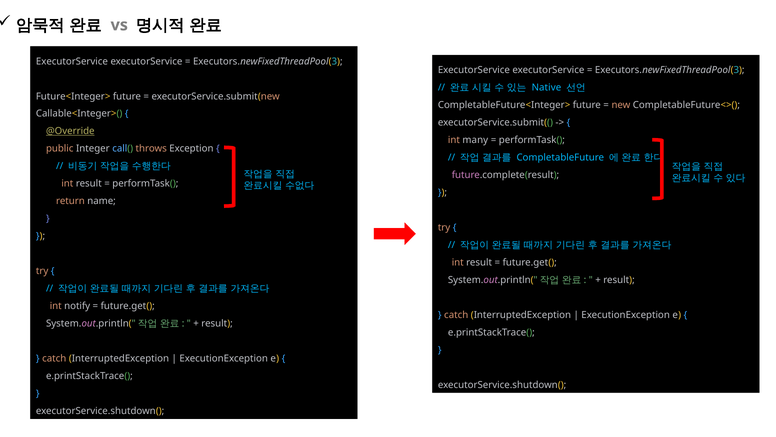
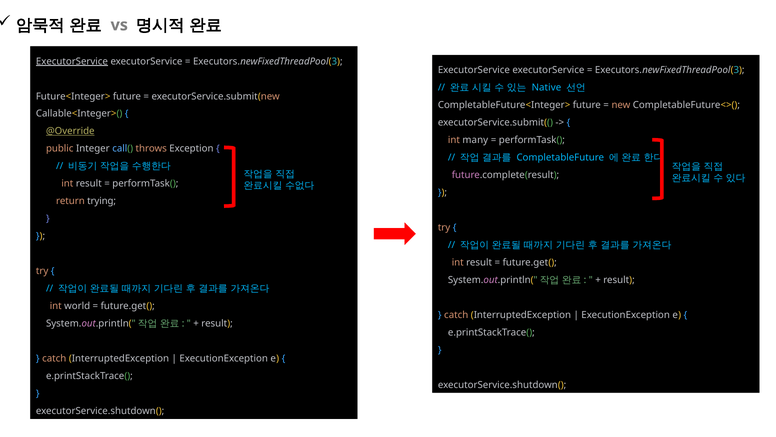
ExecutorService underline: none -> present (72, 61)
name: name -> trying (102, 201)
notify: notify -> world (77, 306)
